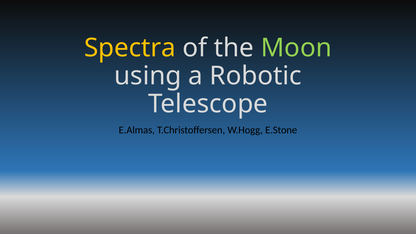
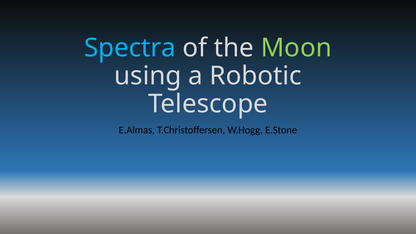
Spectra colour: yellow -> light blue (130, 48)
